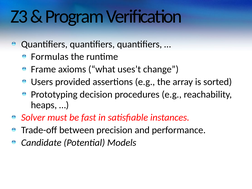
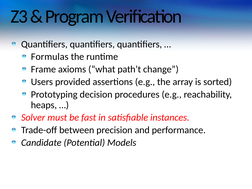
uses’t: uses’t -> path’t (129, 69)
